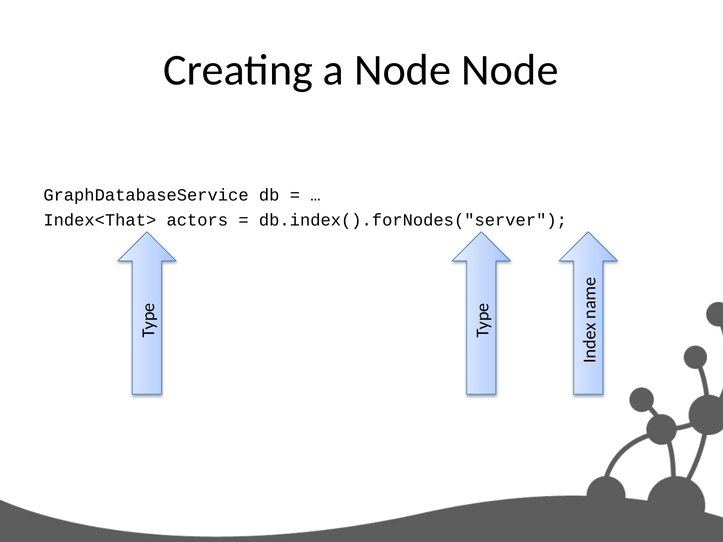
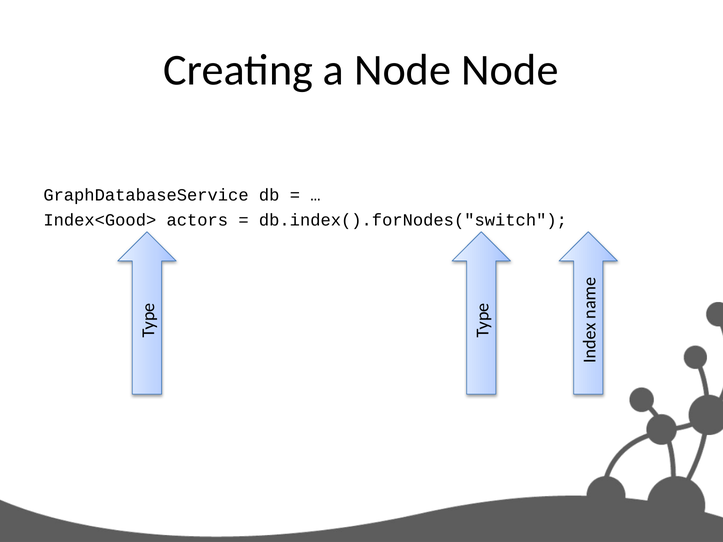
Index<That>: Index<That> -> Index<Good> (100, 220)
db.index().forNodes("server: db.index().forNodes("server -> db.index().forNodes("switch (413, 220)
